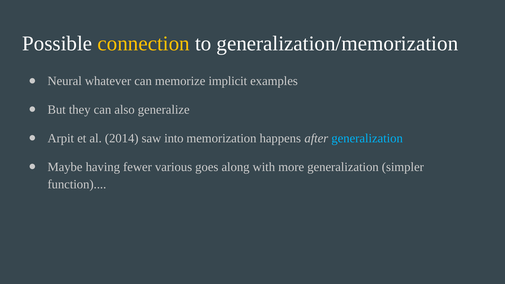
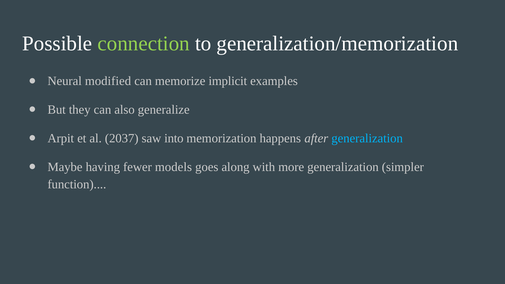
connection colour: yellow -> light green (144, 44)
whatever: whatever -> modified (108, 81)
2014: 2014 -> 2037 (122, 138)
various: various -> models (173, 167)
